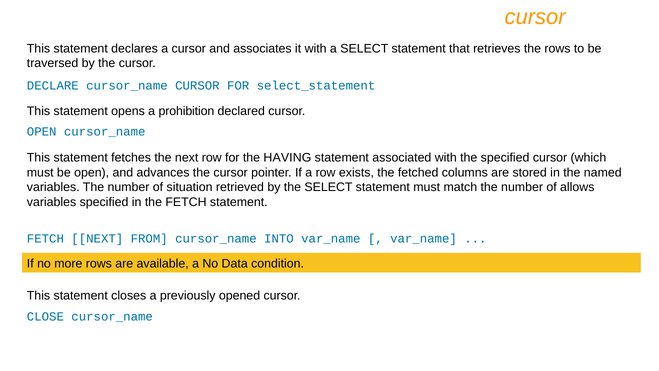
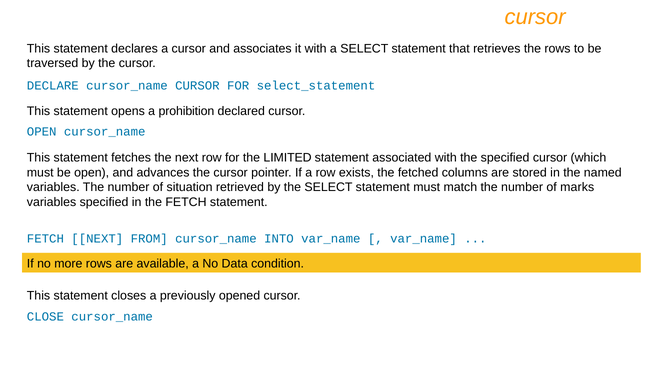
HAVING: HAVING -> LIMITED (288, 157)
allows: allows -> marks (577, 187)
